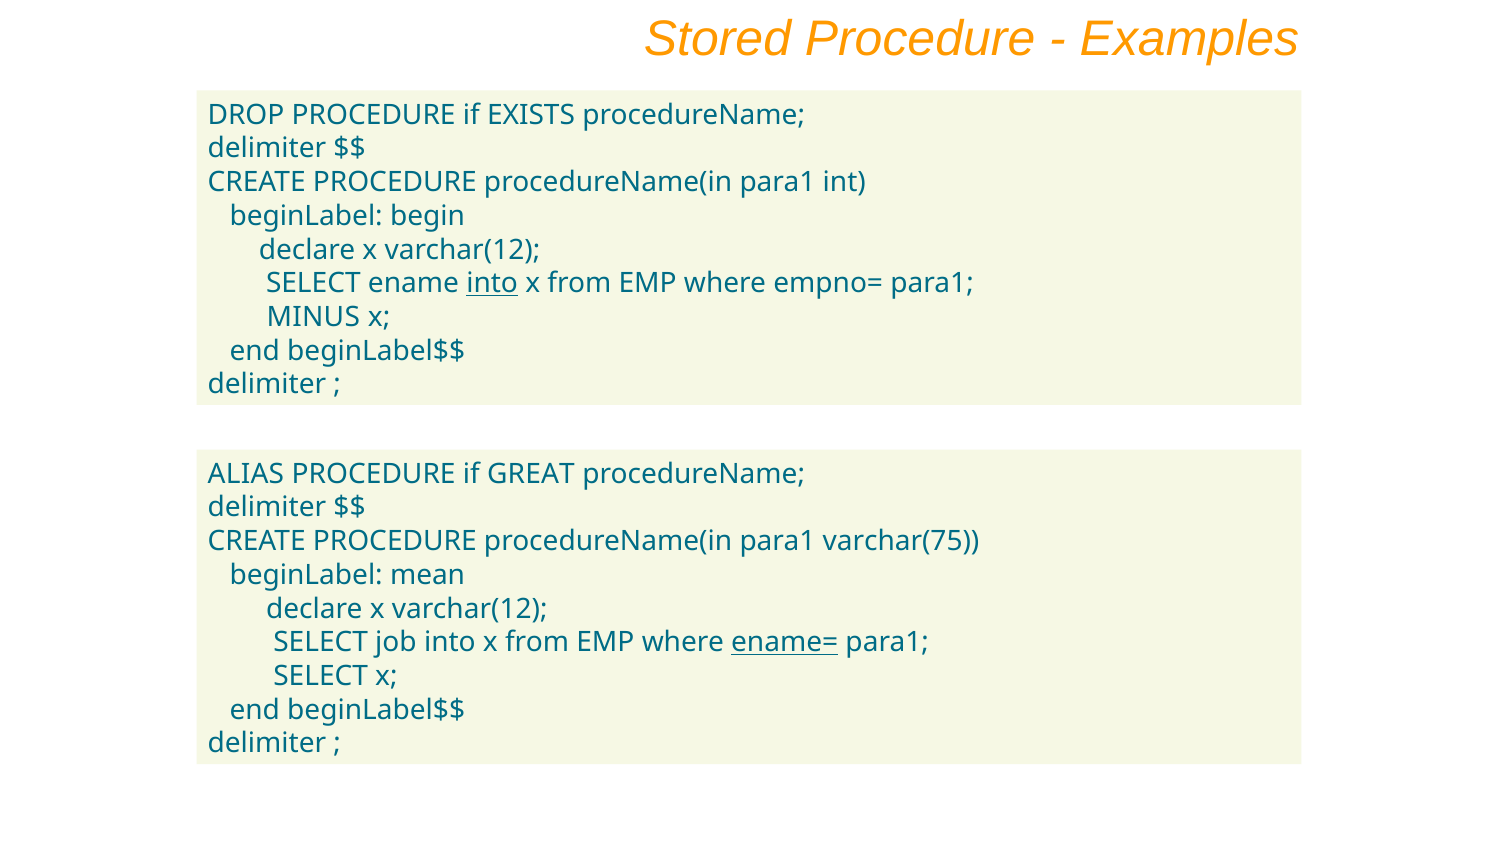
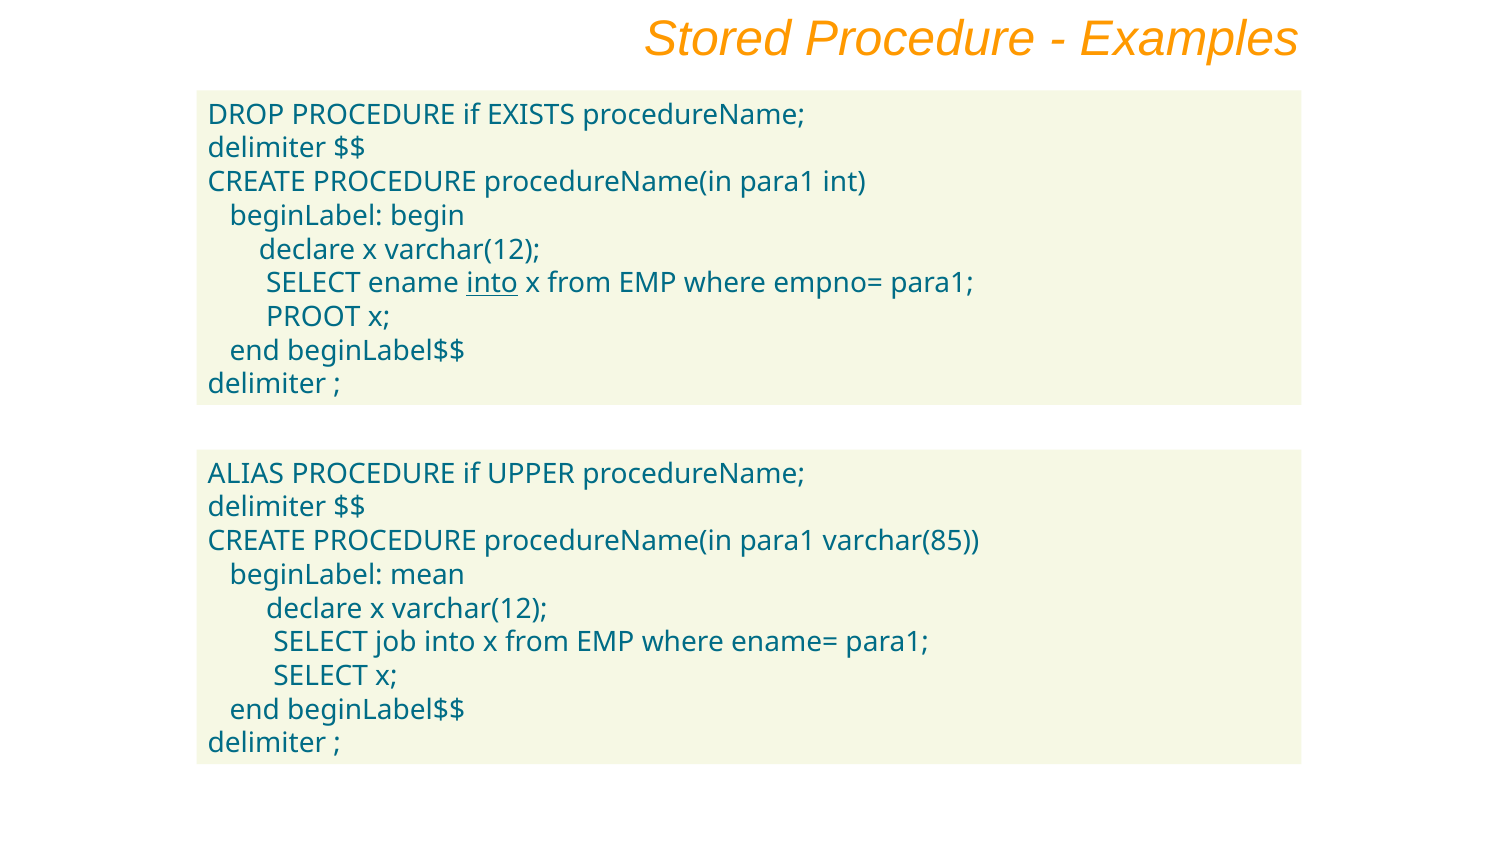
MINUS: MINUS -> PROOT (313, 317)
GREAT: GREAT -> UPPER (531, 474)
varchar(75: varchar(75 -> varchar(85 (901, 541)
ename= underline: present -> none (785, 642)
